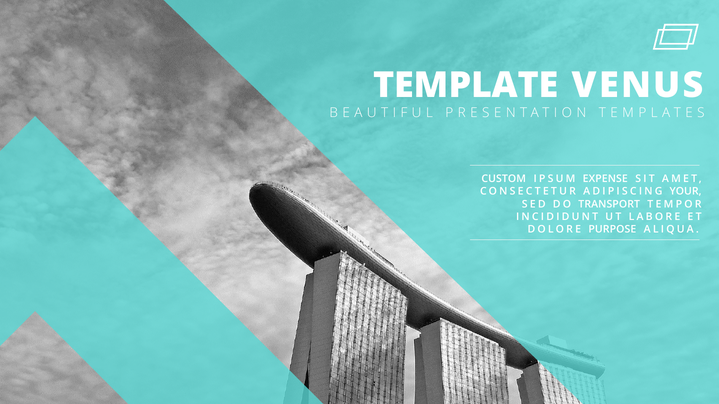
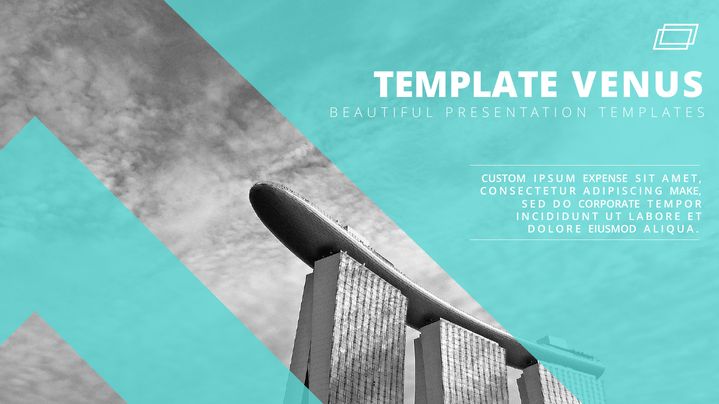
YOUR: YOUR -> MAKE (686, 192)
TRANSPORT: TRANSPORT -> CORPORATE (609, 204)
PURPOSE: PURPOSE -> EIUSMOD (612, 229)
